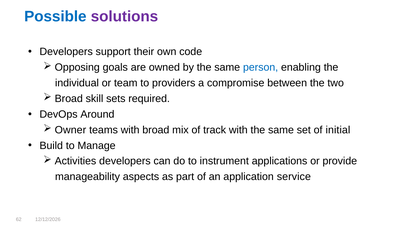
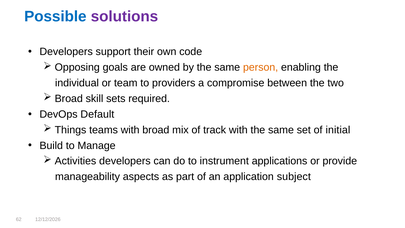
person colour: blue -> orange (261, 67)
Around: Around -> Default (97, 114)
Owner: Owner -> Things (71, 130)
service: service -> subject (294, 177)
